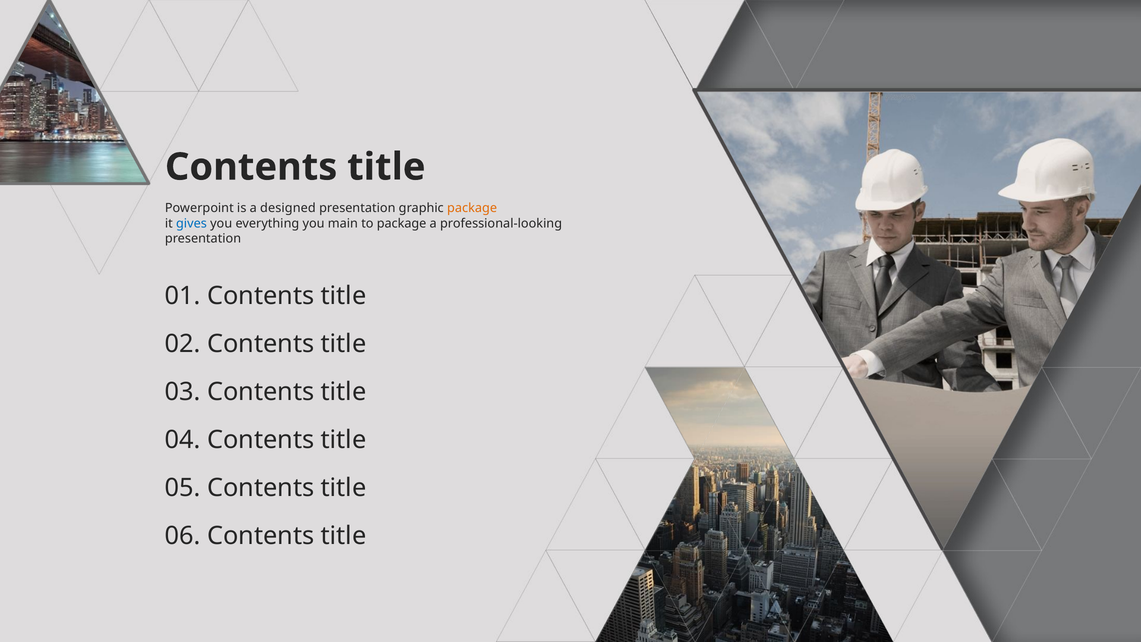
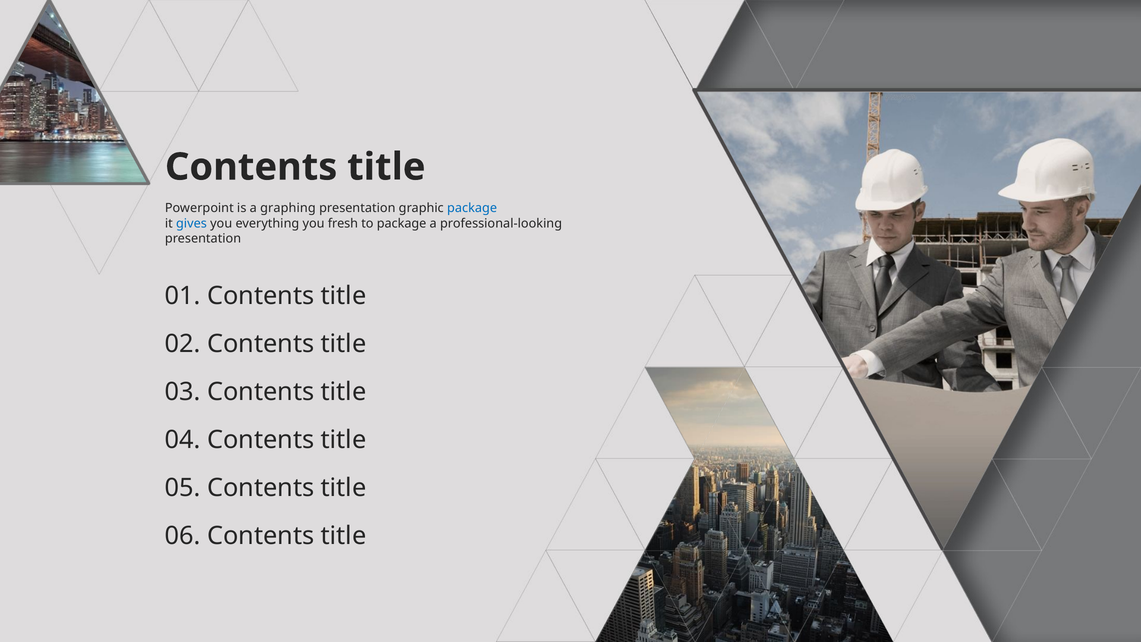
designed: designed -> graphing (288, 208)
package colour: orange -> blue (472, 208)
main: main -> fresh (343, 223)
